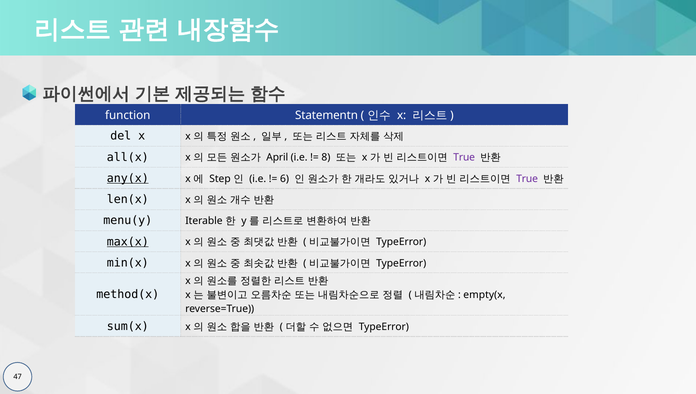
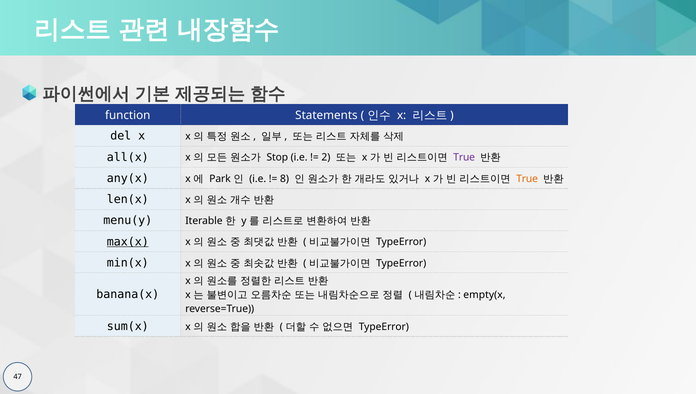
Statementn: Statementn -> Statements (326, 115)
April: April -> Stop (277, 157)
8: 8 -> 2 (326, 157)
any(x underline: present -> none (128, 178)
Step: Step -> Park (220, 178)
6: 6 -> 8 (285, 178)
True colour: purple -> orange (527, 178)
method(x: method(x -> banana(x (128, 294)
